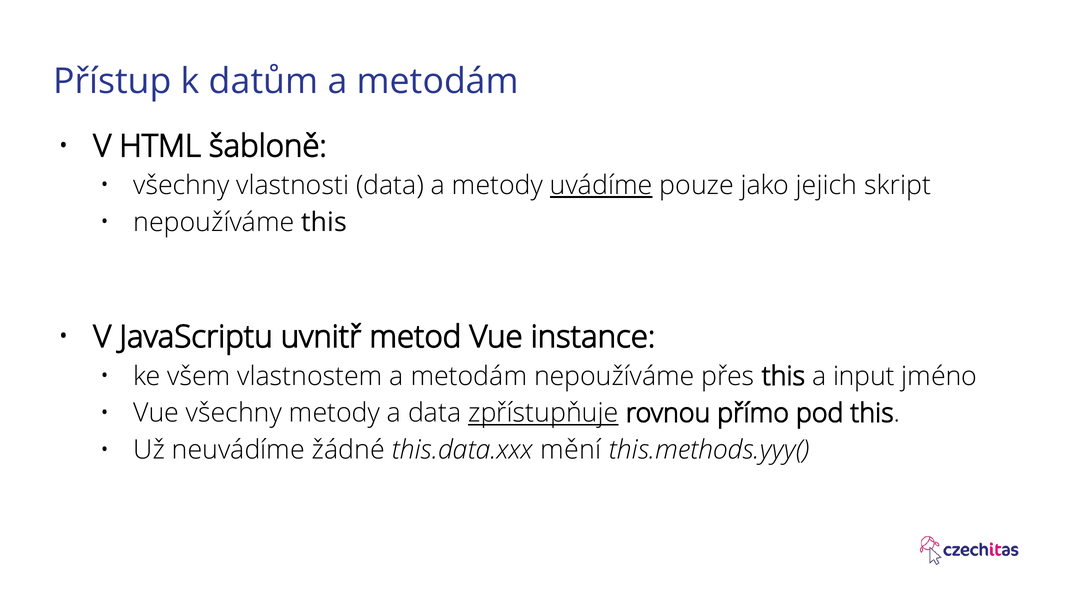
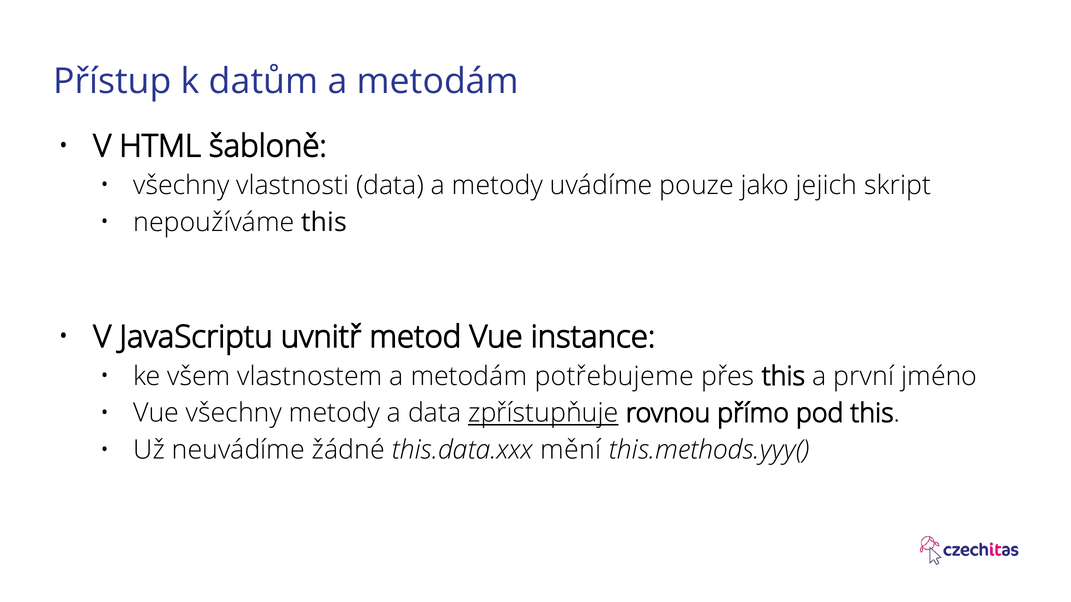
uvádíme underline: present -> none (601, 186)
metodám nepoužíváme: nepoužíváme -> potřebujeme (614, 376)
input: input -> první (864, 376)
